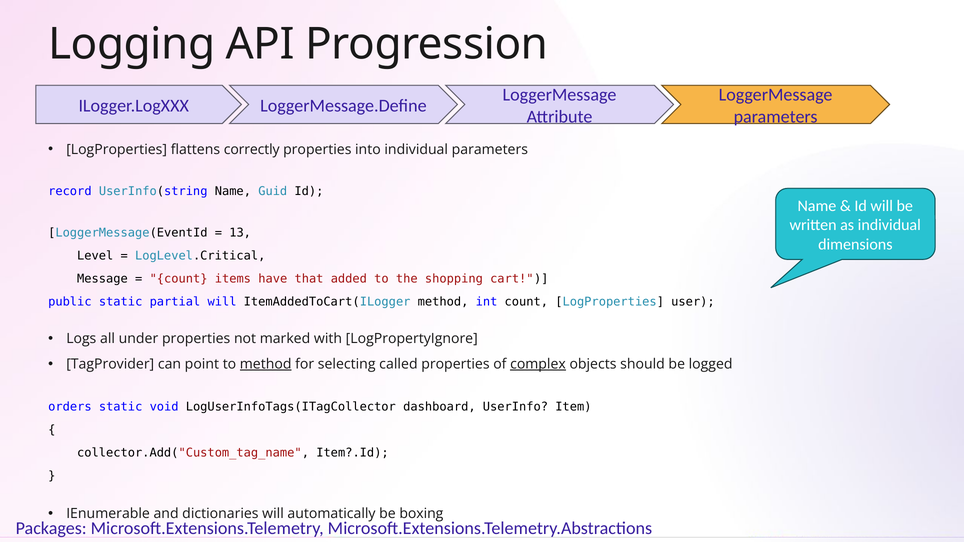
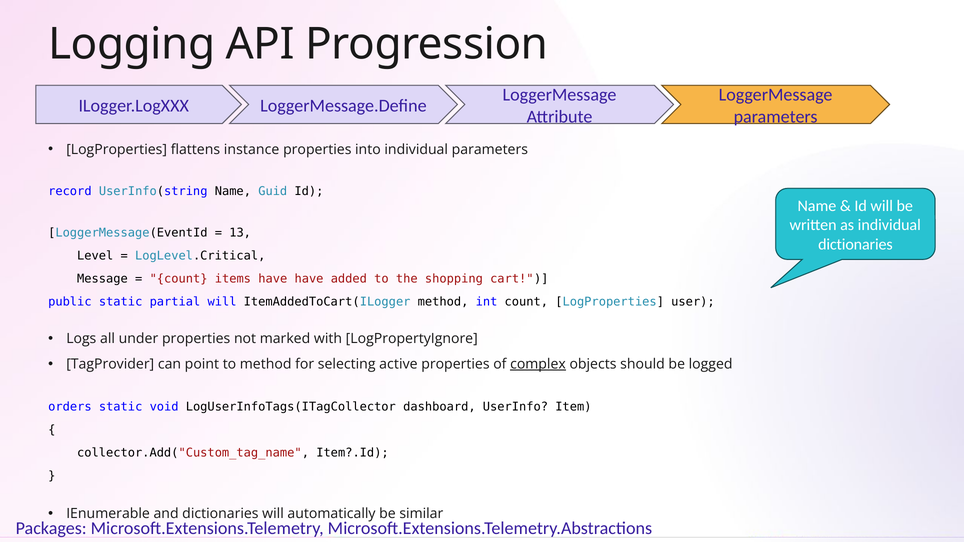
correctly: correctly -> instance (252, 149)
dimensions: dimensions -> dictionaries (855, 244)
have that: that -> have (309, 279)
method underline: present -> none (266, 364)
called: called -> active (398, 364)
boxing: boxing -> similar (421, 514)
